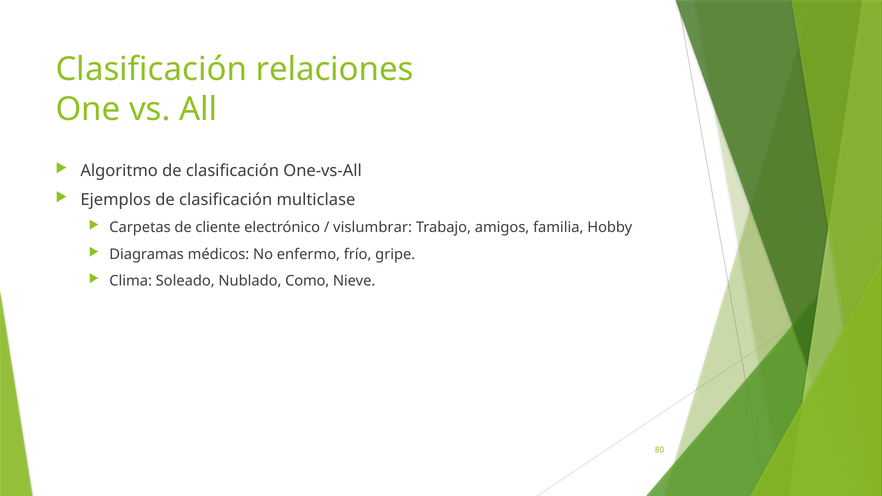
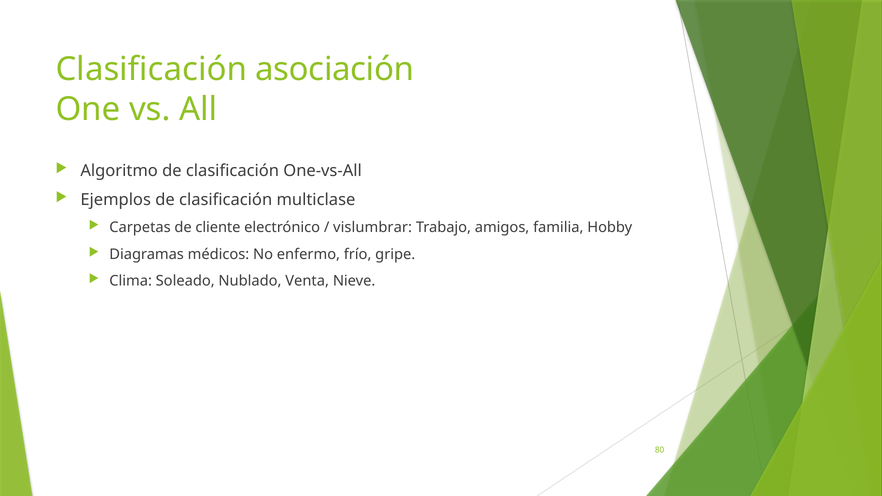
relaciones: relaciones -> asociación (335, 70)
Como: Como -> Venta (307, 281)
